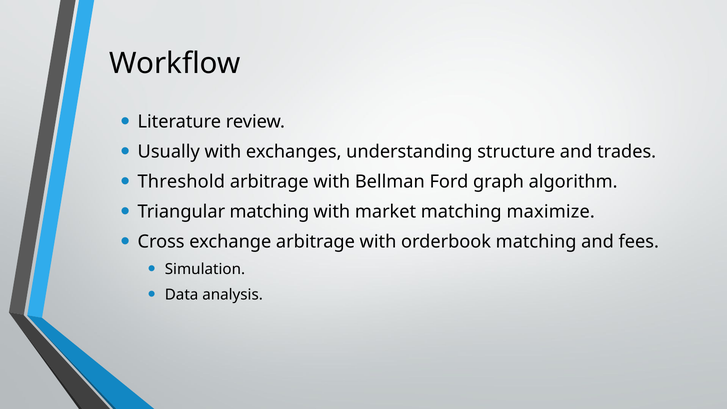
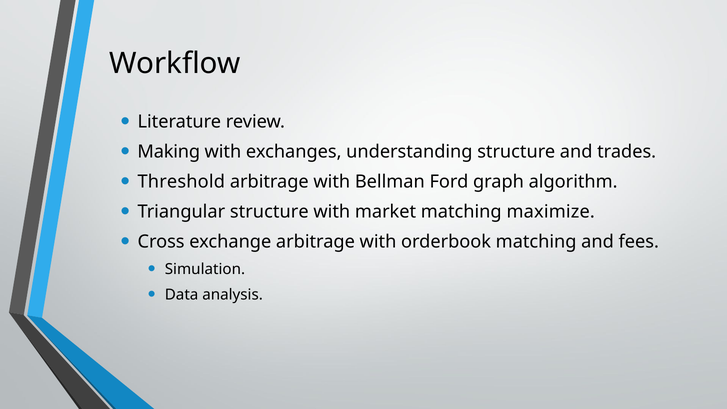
Usually: Usually -> Making (169, 152)
Triangular matching: matching -> structure (269, 212)
